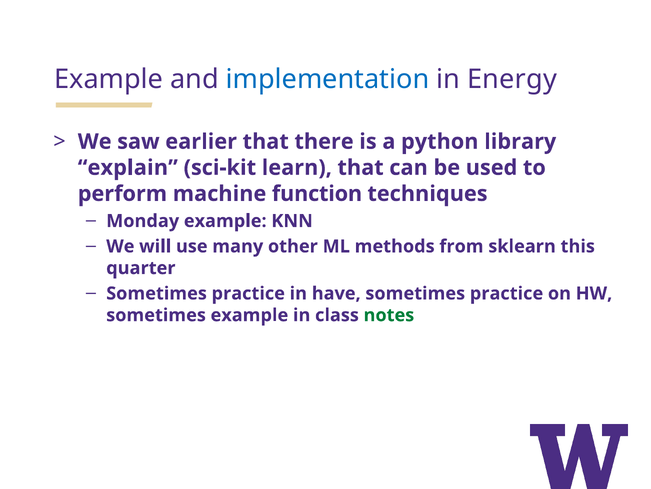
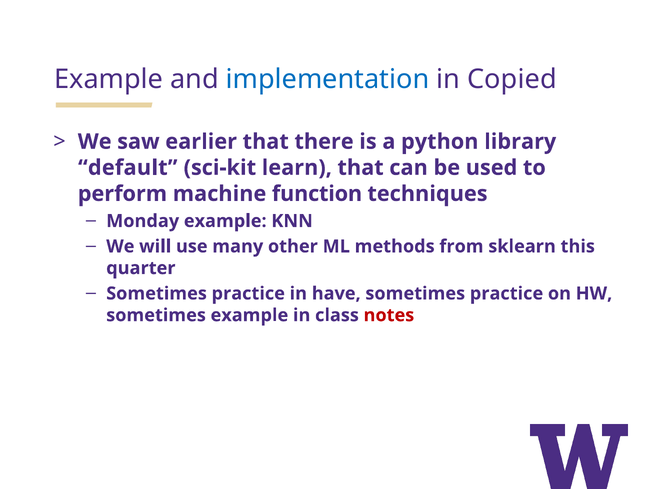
Energy: Energy -> Copied (512, 79)
explain: explain -> default (128, 167)
notes colour: green -> red (389, 315)
